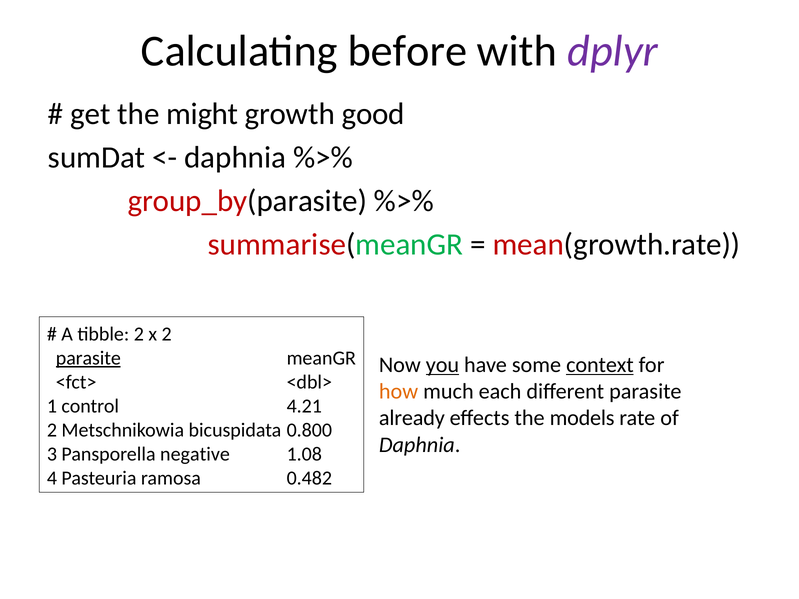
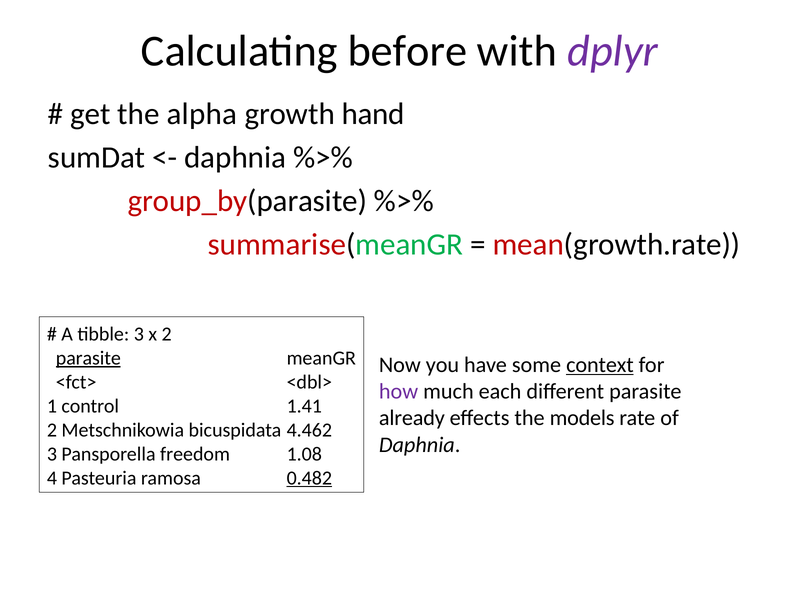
might: might -> alpha (202, 114)
good: good -> hand (373, 114)
tibble 2: 2 -> 3 (139, 334)
you underline: present -> none (442, 365)
how colour: orange -> purple (399, 392)
4.21: 4.21 -> 1.41 (304, 406)
0.800: 0.800 -> 4.462 (309, 430)
negative: negative -> freedom (195, 454)
0.482 underline: none -> present (309, 478)
